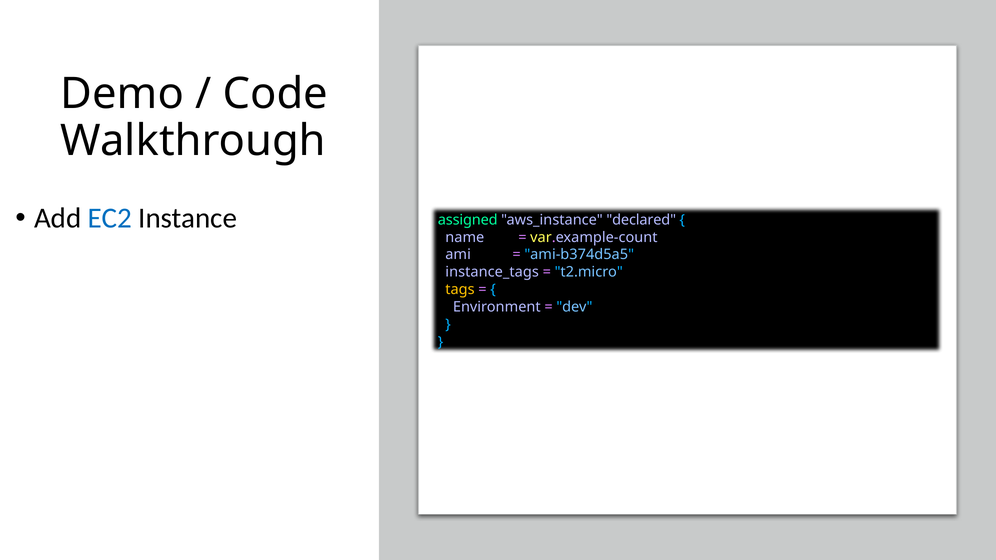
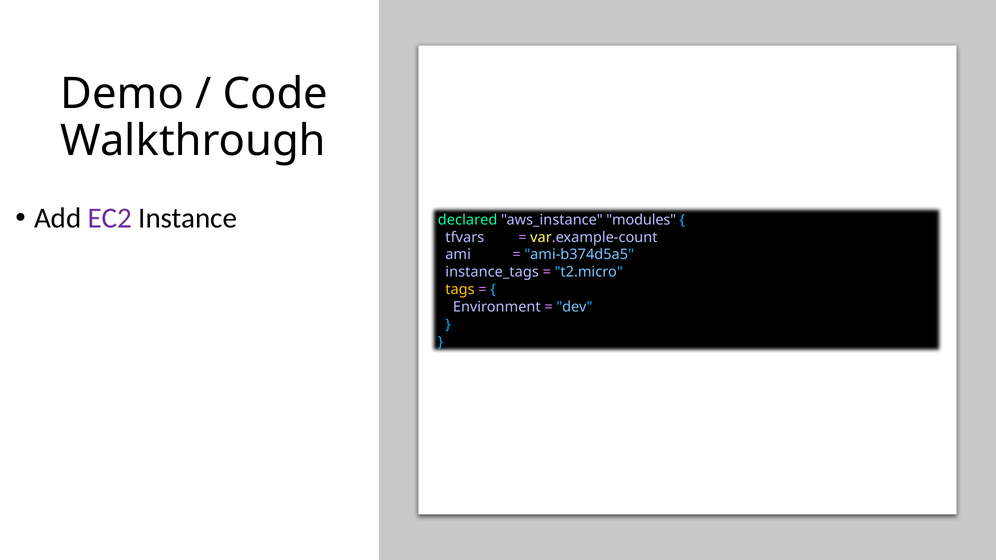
EC2 colour: blue -> purple (110, 218)
assigned: assigned -> declared (468, 220)
declared: declared -> modules (641, 220)
name: name -> tfvars (465, 237)
